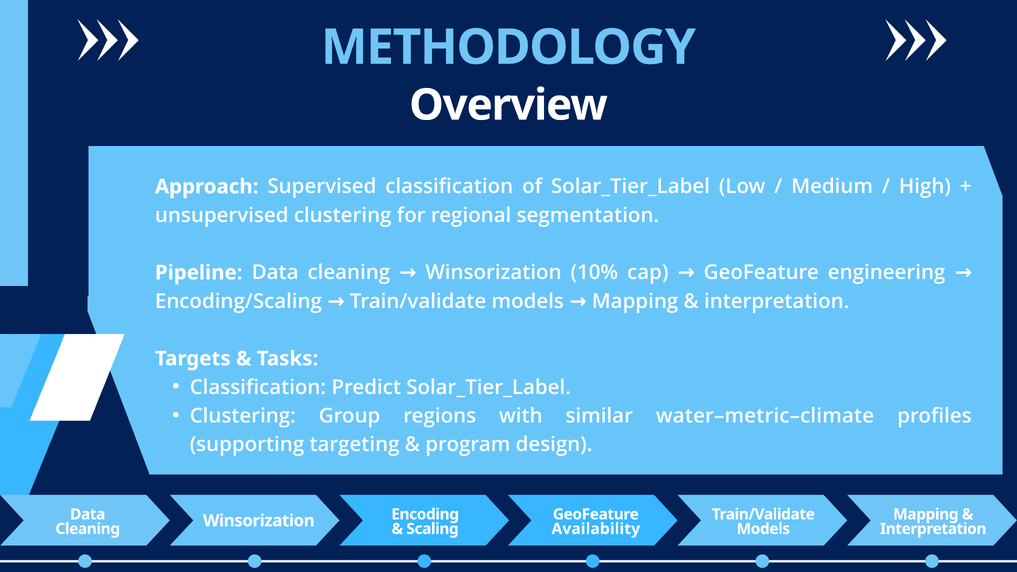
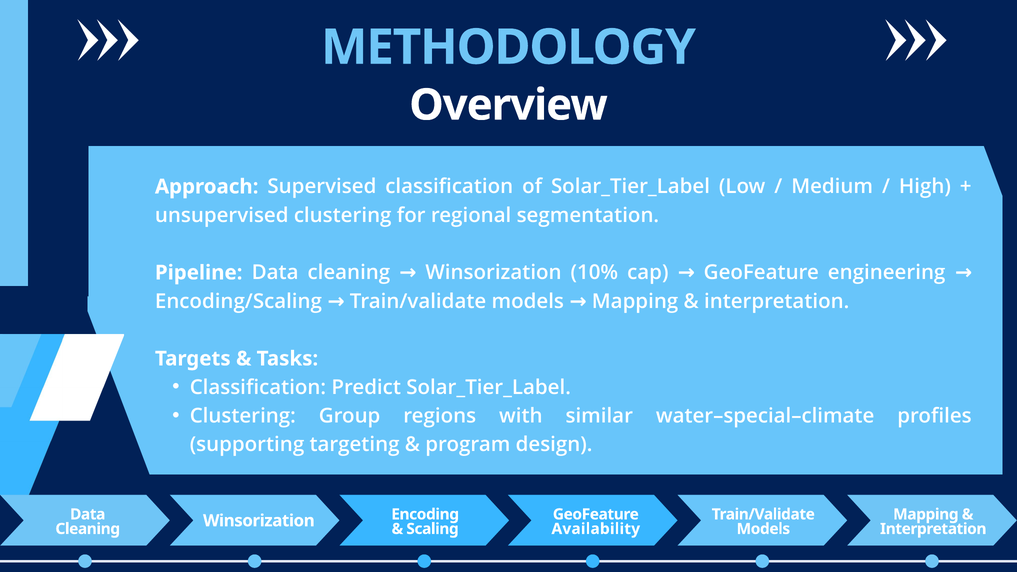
water–metric–climate: water–metric–climate -> water–special–climate (765, 416)
